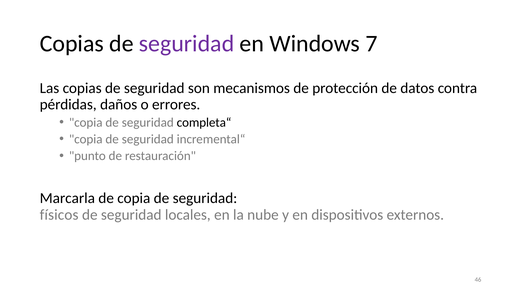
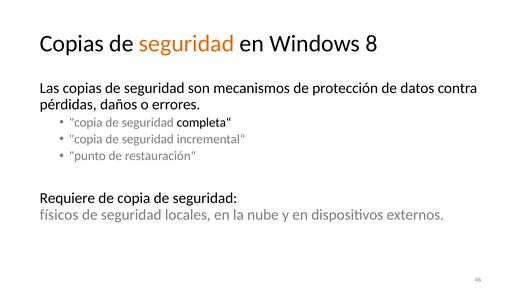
seguridad colour: purple -> orange (187, 44)
7: 7 -> 8 (371, 44)
Marcarla: Marcarla -> Requiere (67, 198)
